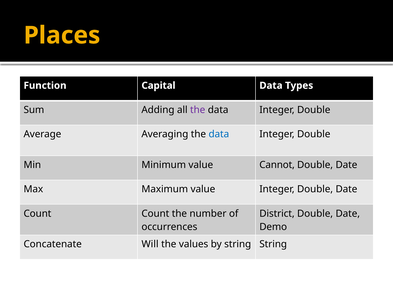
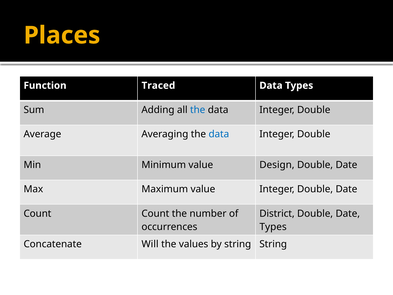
Capital: Capital -> Traced (158, 85)
the colour: purple -> blue (198, 110)
Cannot: Cannot -> Design (277, 165)
Demo: Demo -> Types (273, 227)
